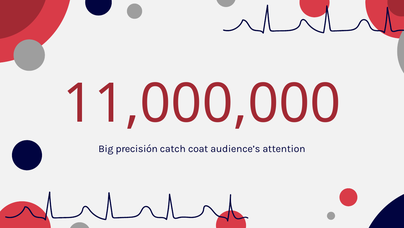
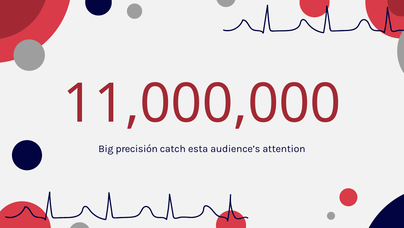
coat: coat -> esta (198, 148)
